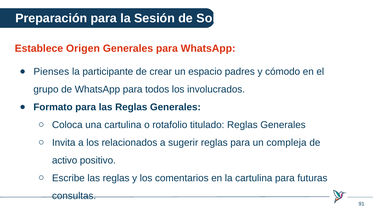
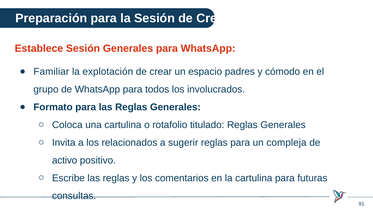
Solo: Solo -> Cree (210, 18)
Establece Origen: Origen -> Sesión (83, 48)
Pienses: Pienses -> Familiar (51, 72)
participante: participante -> explotación (108, 72)
